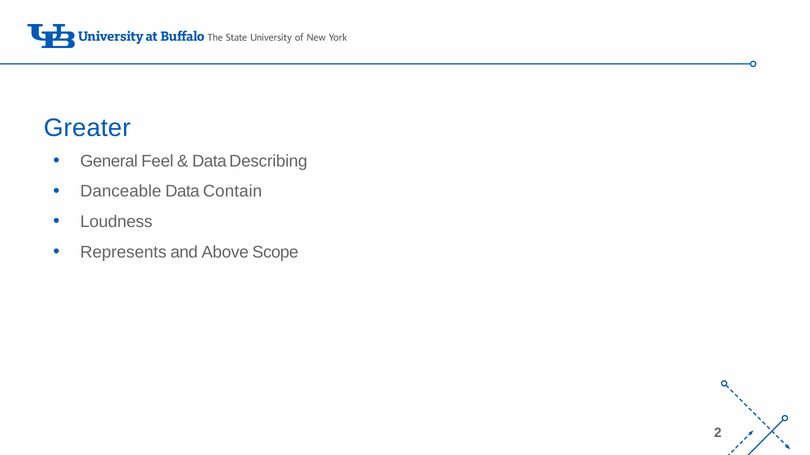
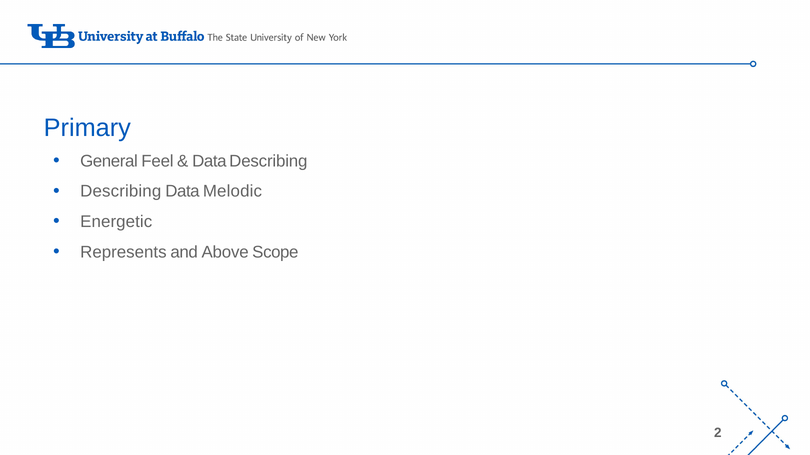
Greater: Greater -> Primary (87, 128)
Danceable: Danceable -> Describing (121, 192)
Contain: Contain -> Melodic (232, 192)
Loudness: Loudness -> Energetic (116, 222)
